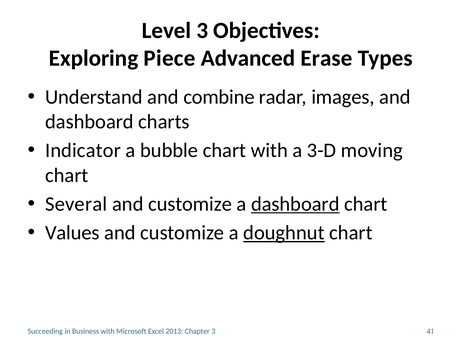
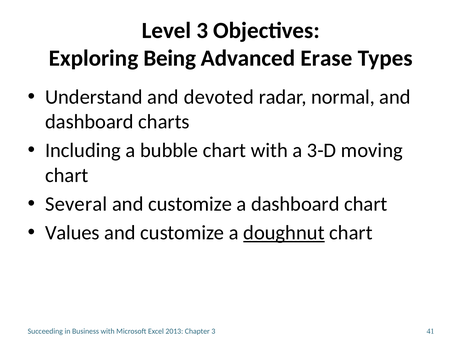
Piece: Piece -> Being (170, 58)
combine: combine -> devoted (219, 97)
images: images -> normal (343, 97)
Indicator: Indicator -> Including (83, 150)
dashboard underline: present -> none (295, 204)
